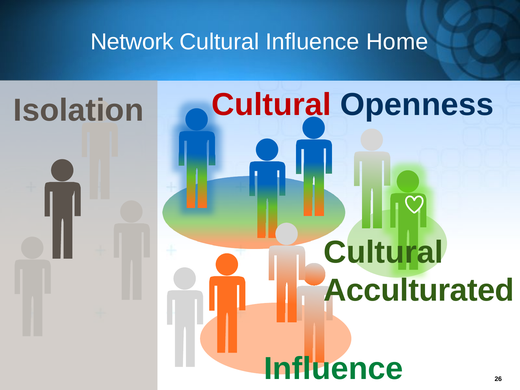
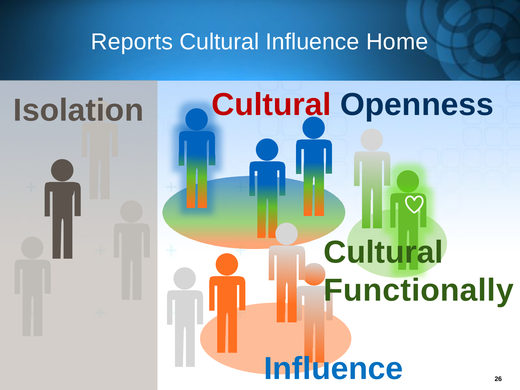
Network: Network -> Reports (132, 42)
Acculturated: Acculturated -> Functionally (419, 290)
Influence colour: green -> blue (333, 369)
